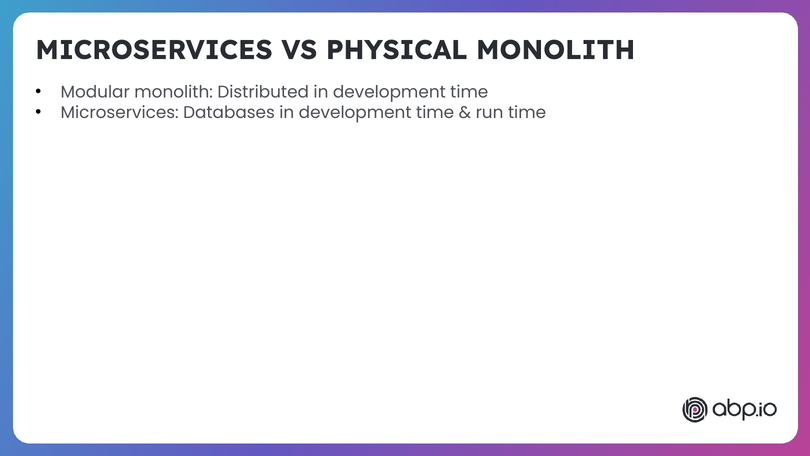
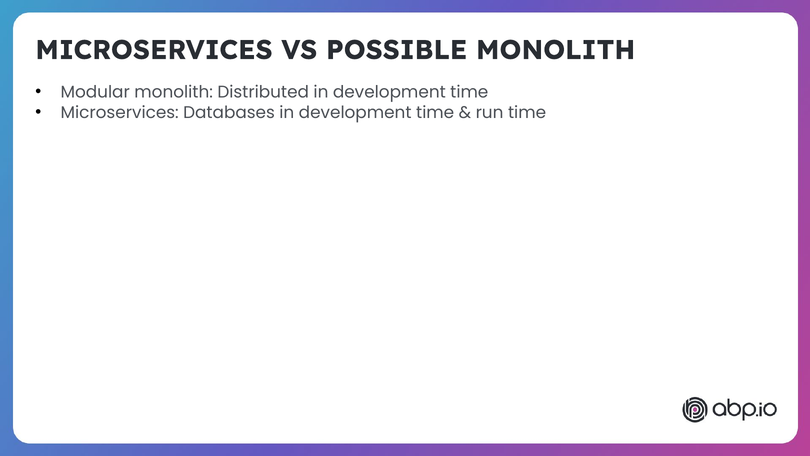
PHYSICAL: PHYSICAL -> POSSIBLE (397, 50)
